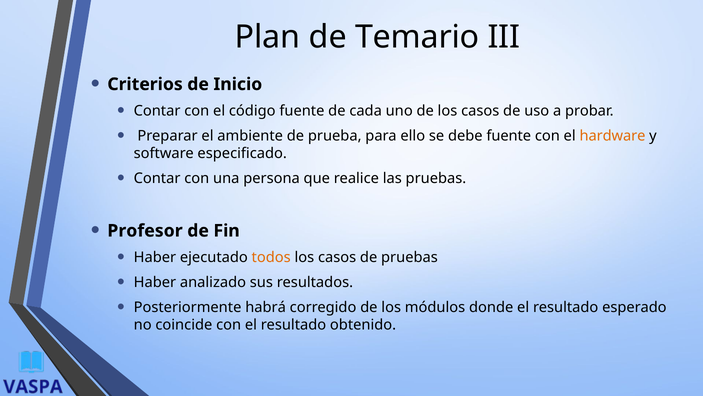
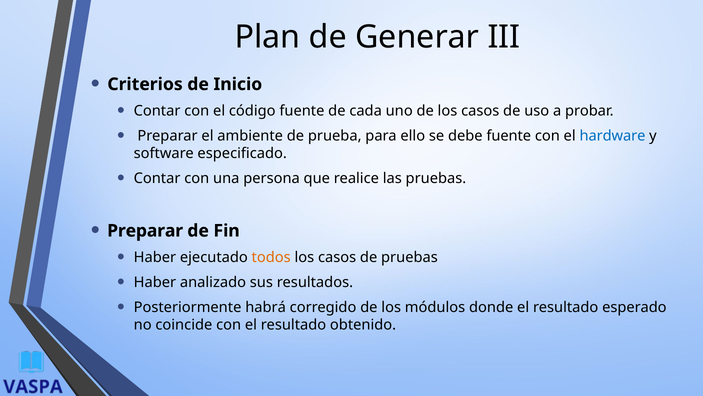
Temario: Temario -> Generar (417, 37)
hardware colour: orange -> blue (613, 136)
Profesor: Profesor -> Preparar (145, 230)
